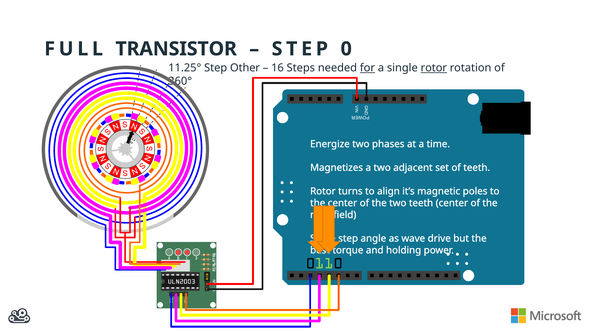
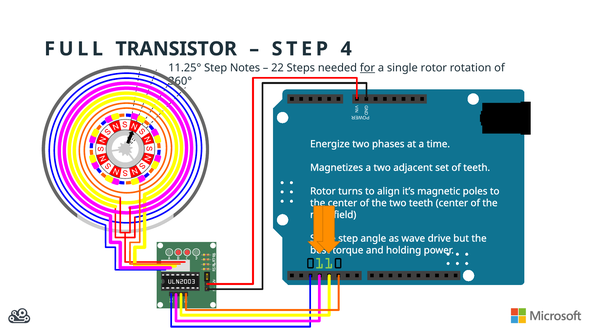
0: 0 -> 4 (346, 49)
Other: Other -> Notes (245, 68)
16: 16 -> 22 (277, 68)
rotor underline: present -> none (434, 68)
